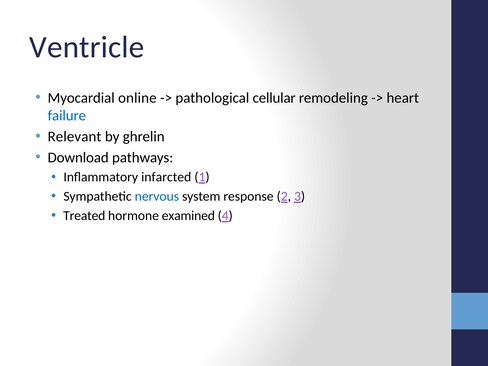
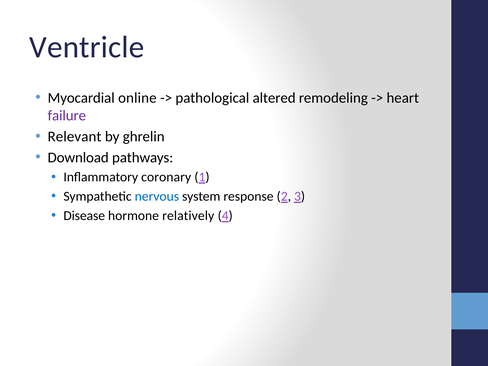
cellular: cellular -> altered (274, 98)
failure colour: blue -> purple (67, 116)
infarcted: infarcted -> coronary (166, 177)
Treated: Treated -> Disease (84, 216)
examined: examined -> relatively (188, 216)
